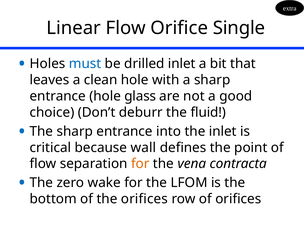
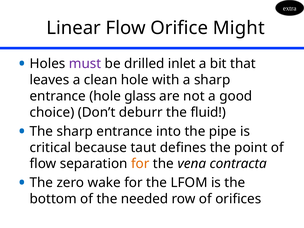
Single: Single -> Might (239, 28)
must colour: blue -> purple (85, 64)
the inlet: inlet -> pipe (223, 131)
wall: wall -> taut (143, 148)
the orifices: orifices -> needed (145, 199)
